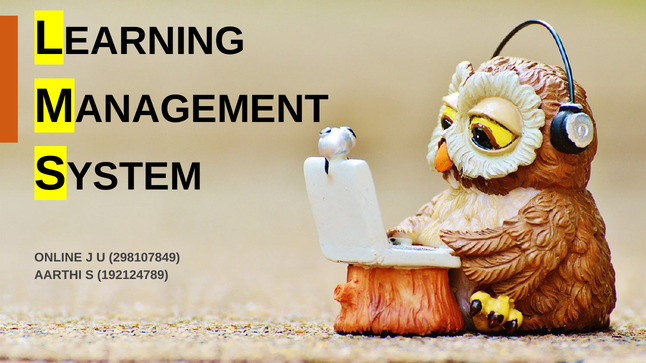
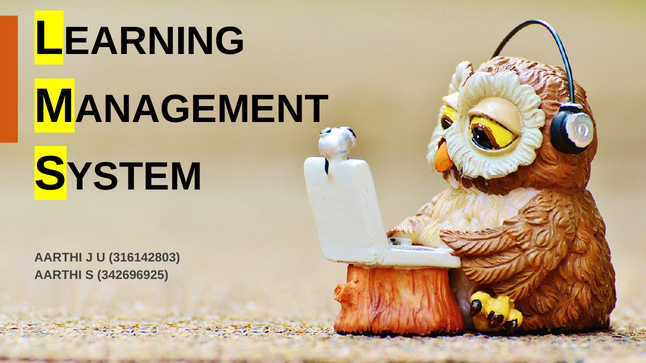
ONLINE: ONLINE -> AARTHI (58, 258)
298107849: 298107849 -> 316142803 (144, 258)
192124789: 192124789 -> 342696925 (133, 275)
